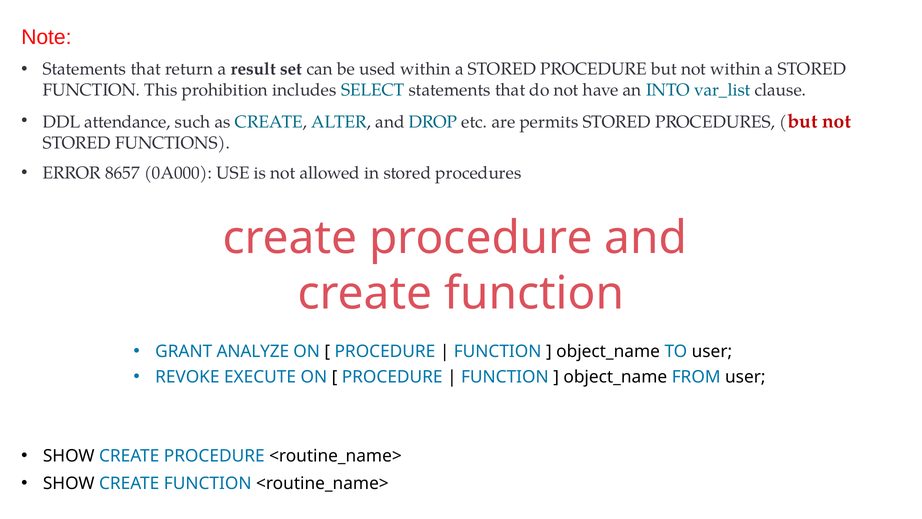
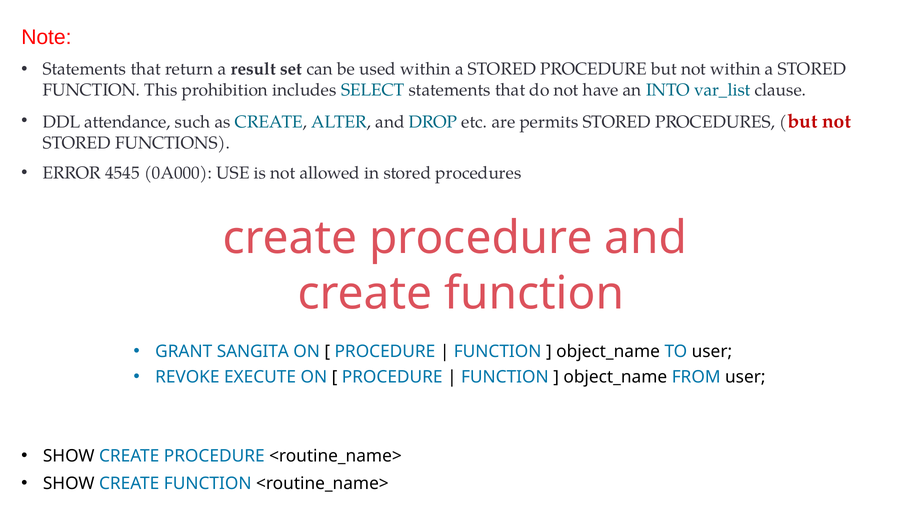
8657: 8657 -> 4545 (122, 173)
ANALYZE: ANALYZE -> SANGITA (253, 351)
